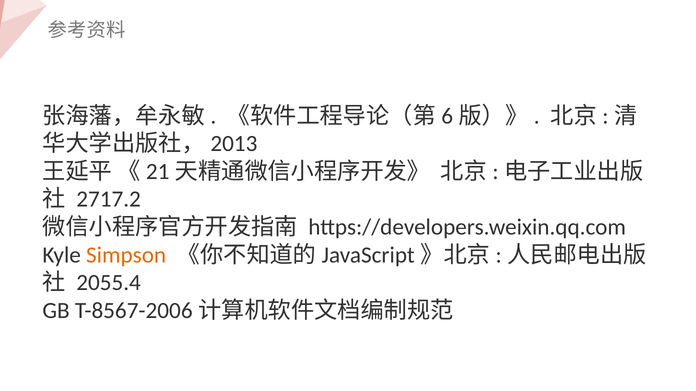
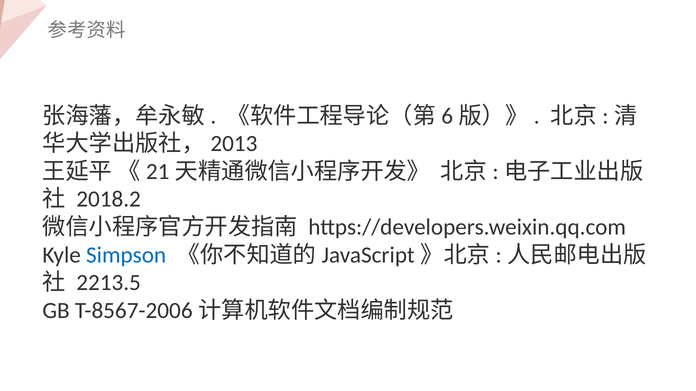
2717.2: 2717.2 -> 2018.2 (109, 200)
Simpson colour: orange -> blue (126, 255)
2055.4: 2055.4 -> 2213.5 (109, 283)
